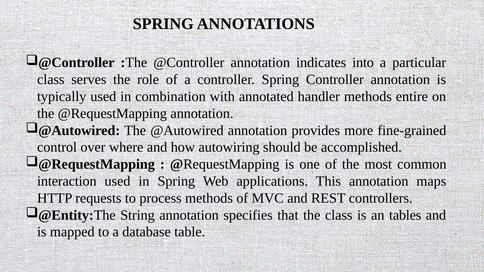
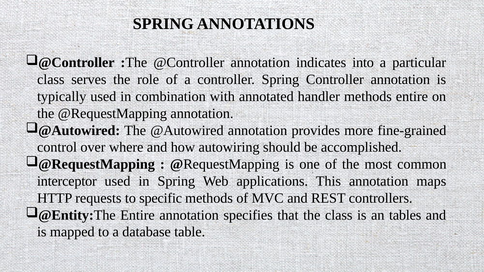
interaction: interaction -> interceptor (67, 181)
process: process -> specific (161, 198)
String: String -> Entire (138, 215)
